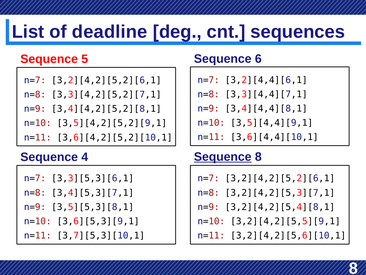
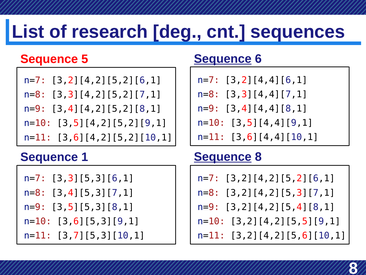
deadline: deadline -> research (110, 32)
Sequence underline: none -> present (223, 59)
4: 4 -> 1 (85, 157)
